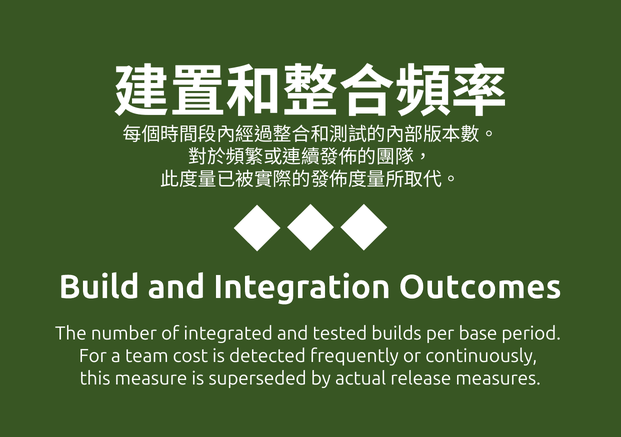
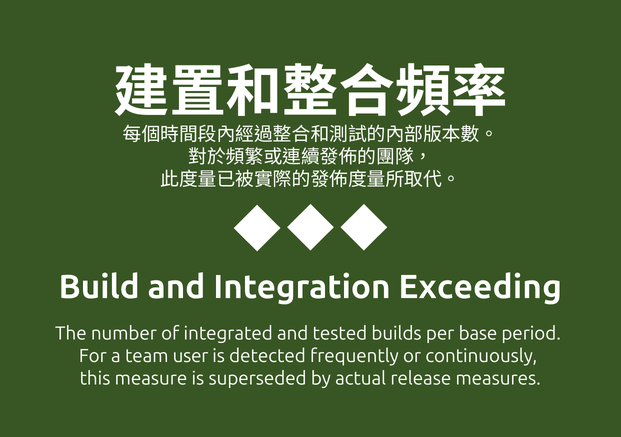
Outcomes: Outcomes -> Exceeding (480, 288)
cost: cost -> user (191, 356)
